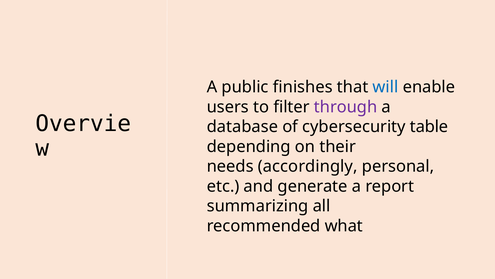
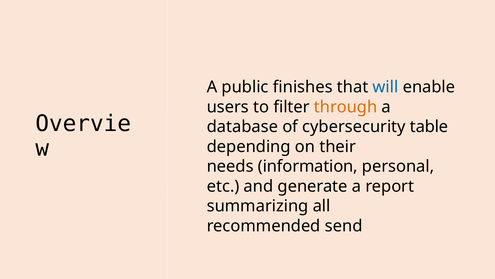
through colour: purple -> orange (346, 107)
accordingly: accordingly -> information (308, 166)
what: what -> send (344, 226)
